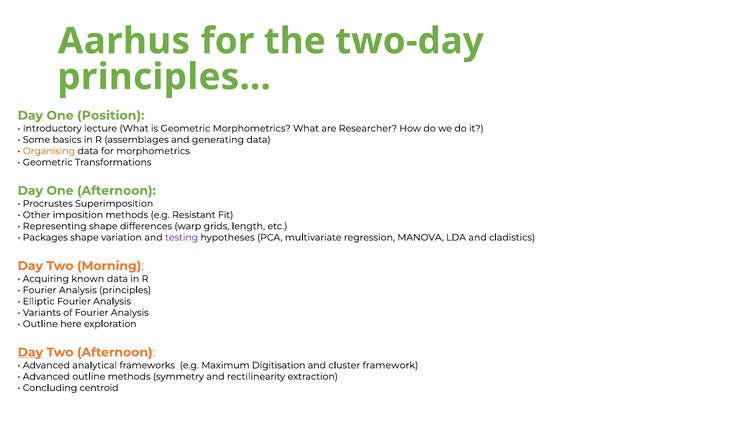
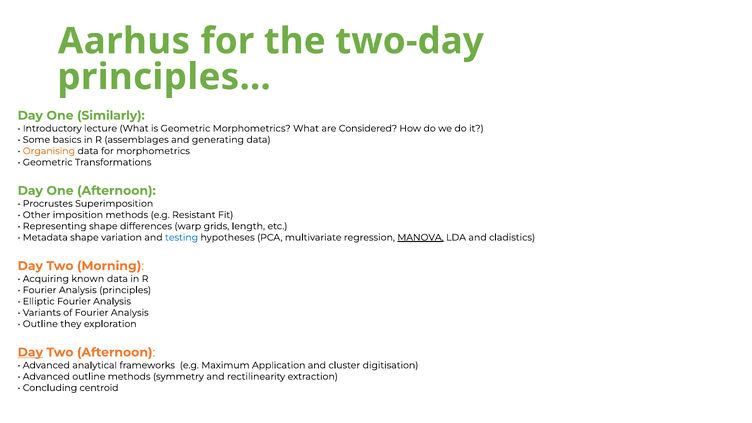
Position: Position -> Similarly (111, 116)
Researcher: Researcher -> Considered (368, 128)
Packages: Packages -> Metadata (45, 237)
testing colour: purple -> blue (182, 237)
MANOVA underline: none -> present (420, 237)
here: here -> they (71, 324)
Digitisation: Digitisation -> Application (279, 365)
framework: framework -> digitisation (390, 365)
